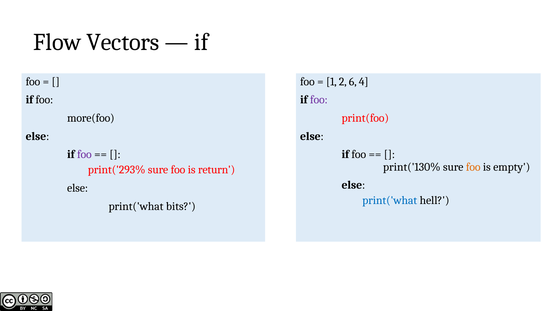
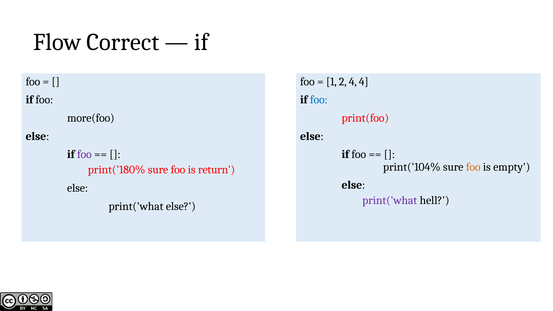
Vectors: Vectors -> Correct (123, 42)
2 6: 6 -> 4 (353, 82)
foo colour: purple -> blue (319, 100)
print('130%: print('130% -> print('104% (412, 167)
print('293%: print('293% -> print('180% (117, 170)
print('what colour: blue -> purple (390, 201)
print('what bits: bits -> else (181, 206)
